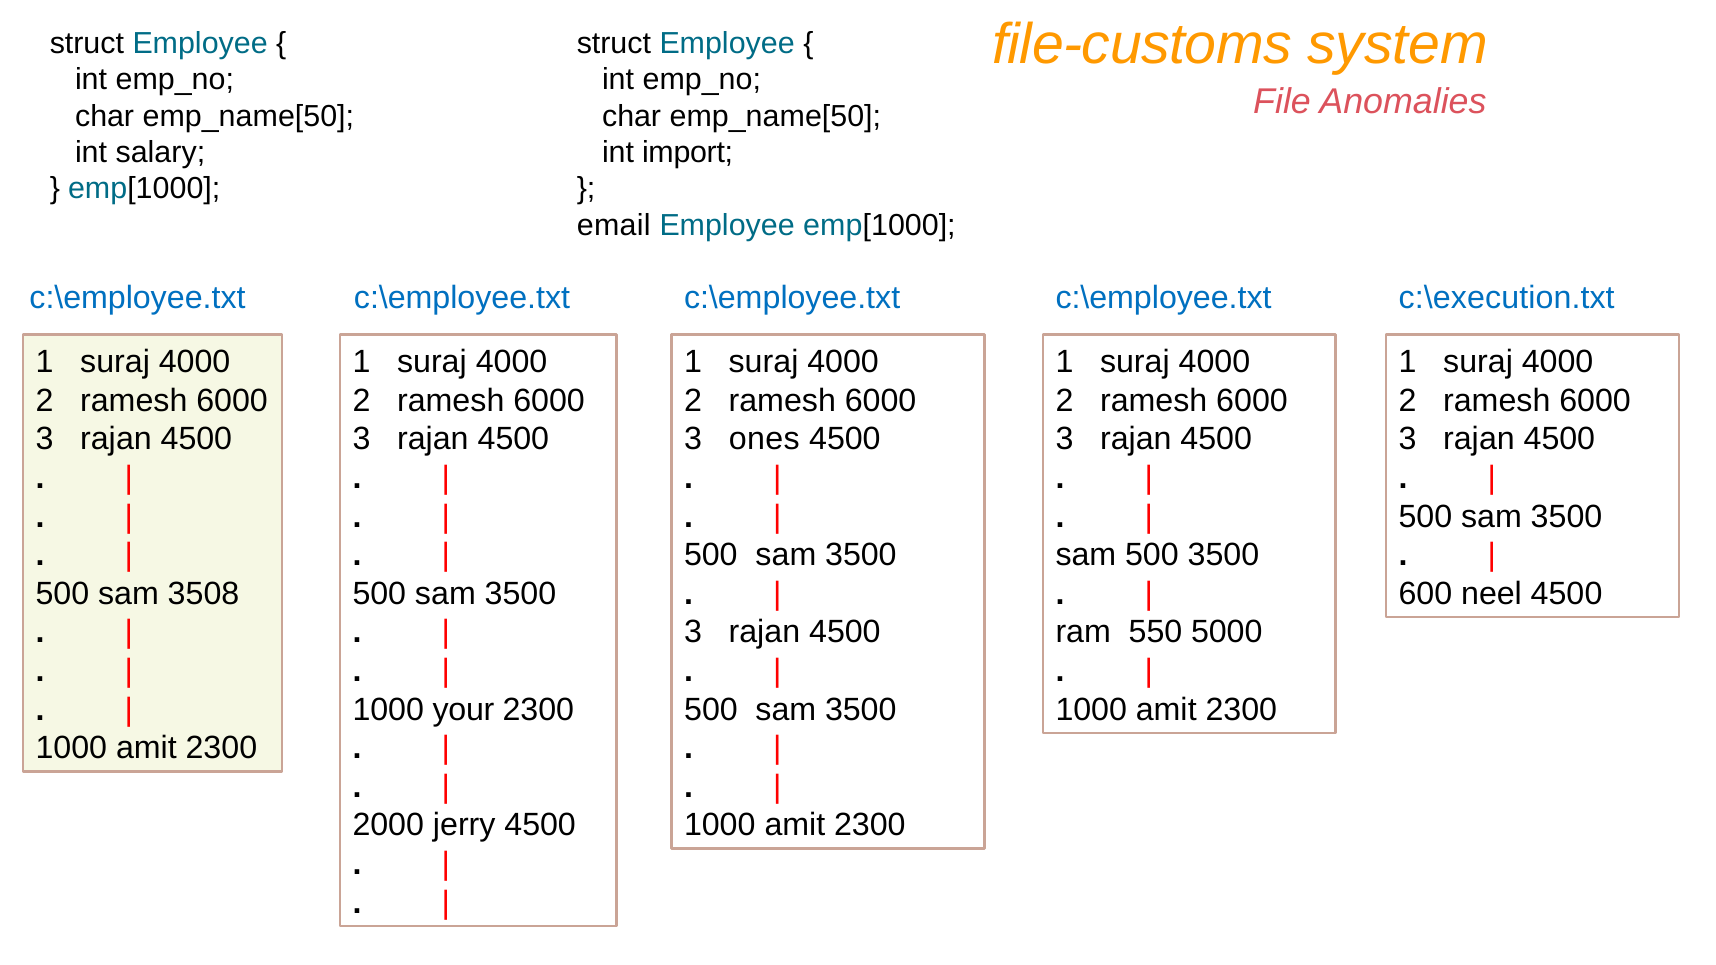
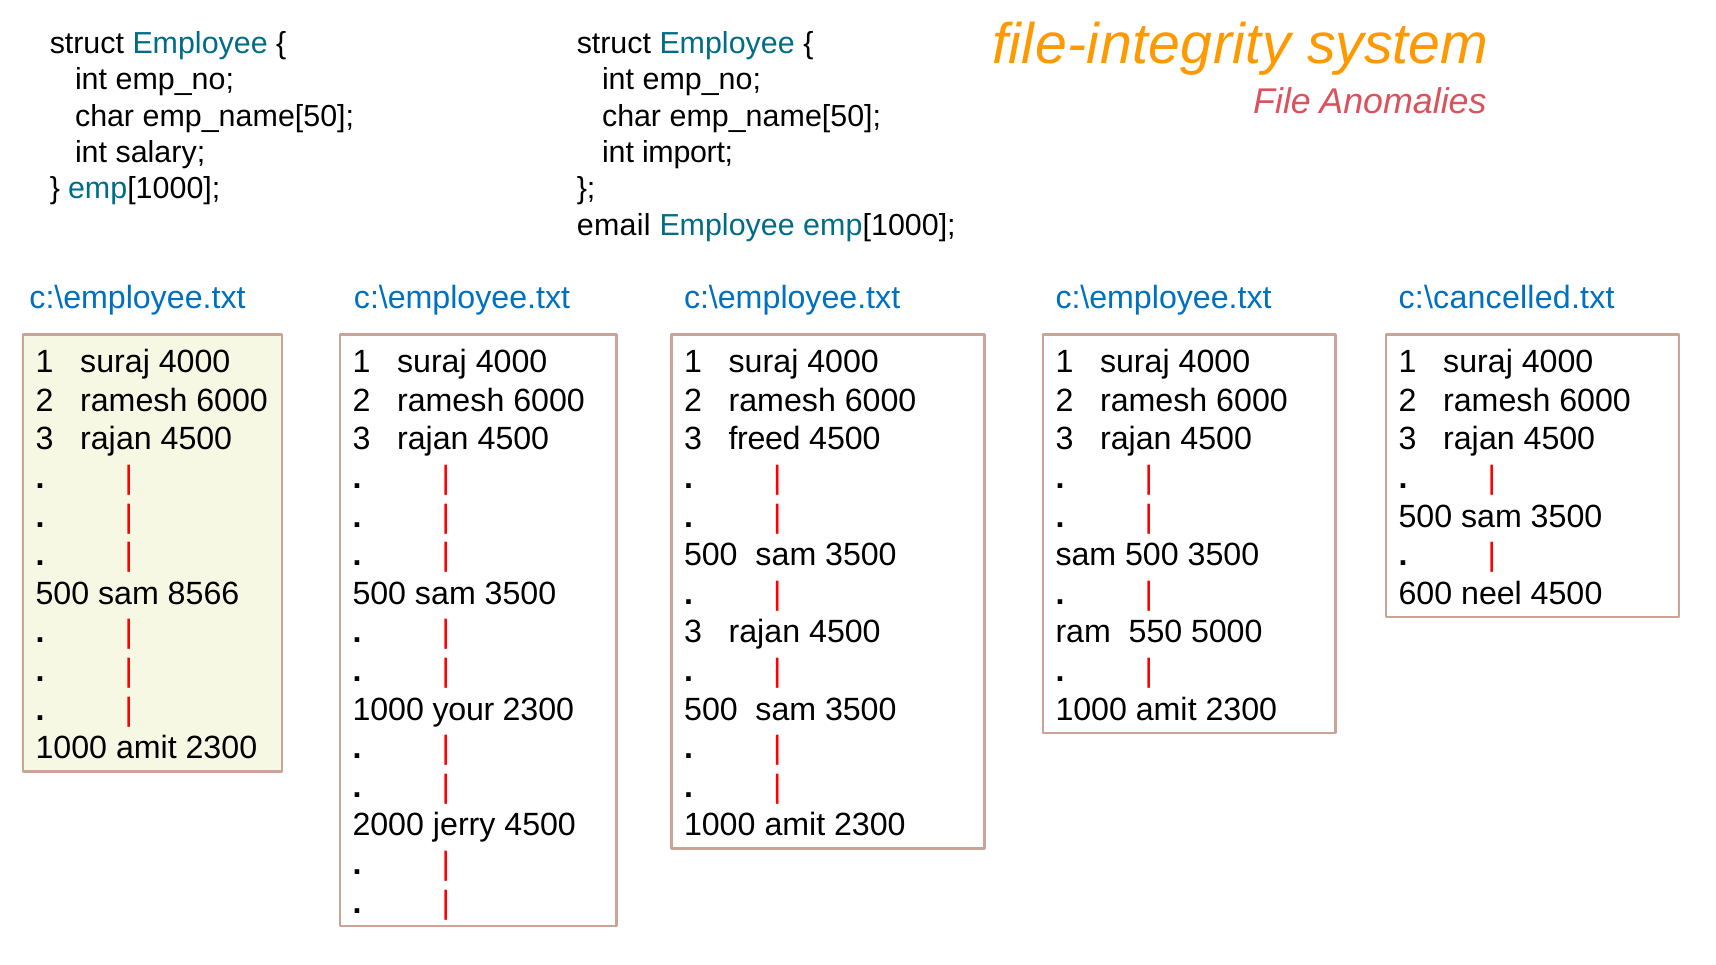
file-customs: file-customs -> file-integrity (1142, 45)
c:\execution.txt: c:\execution.txt -> c:\cancelled.txt (1507, 298)
ones: ones -> freed (765, 439)
3508: 3508 -> 8566 (204, 594)
